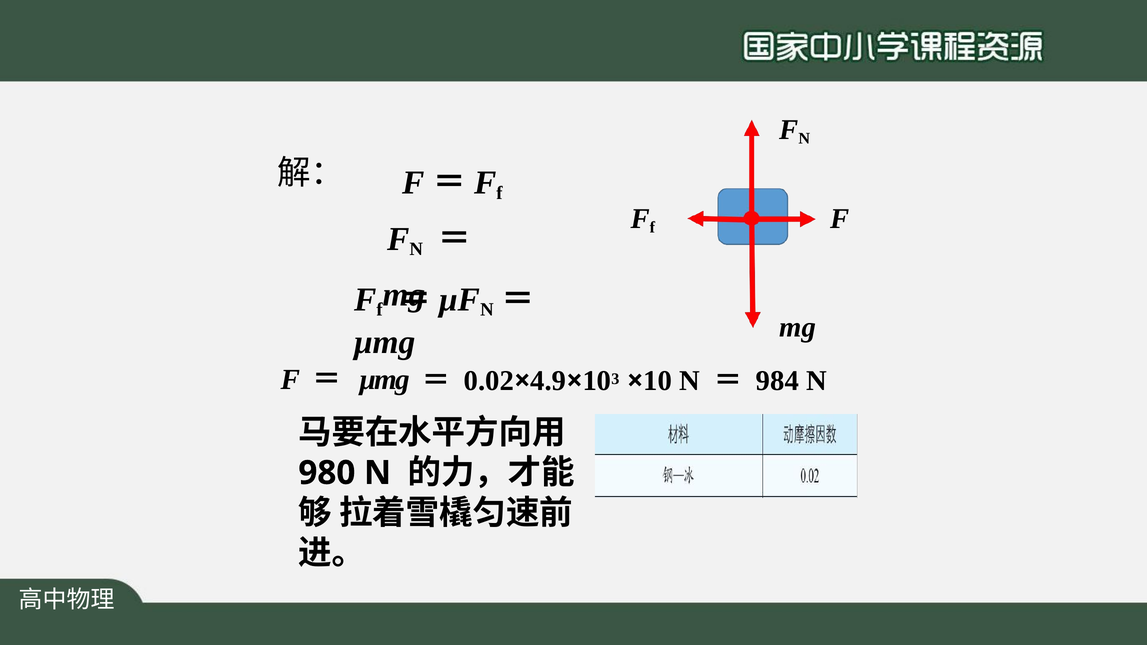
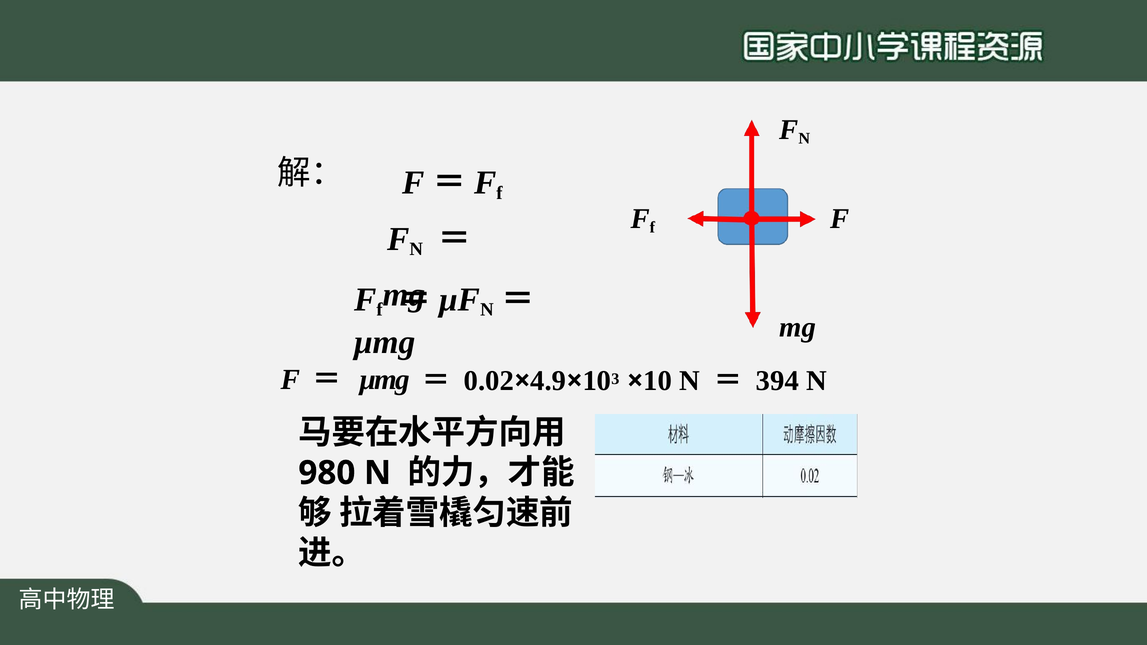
984: 984 -> 394 (777, 381)
